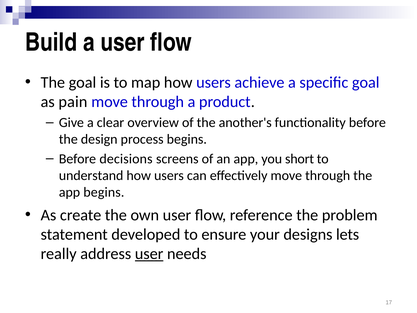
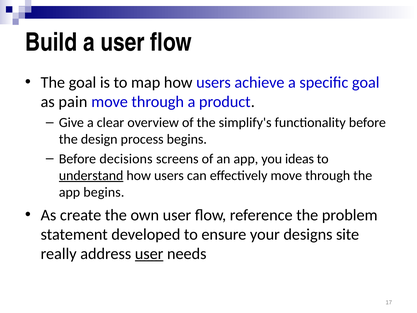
another's: another's -> simplify's (245, 123)
short: short -> ideas (300, 159)
understand underline: none -> present (91, 175)
lets: lets -> site (348, 234)
